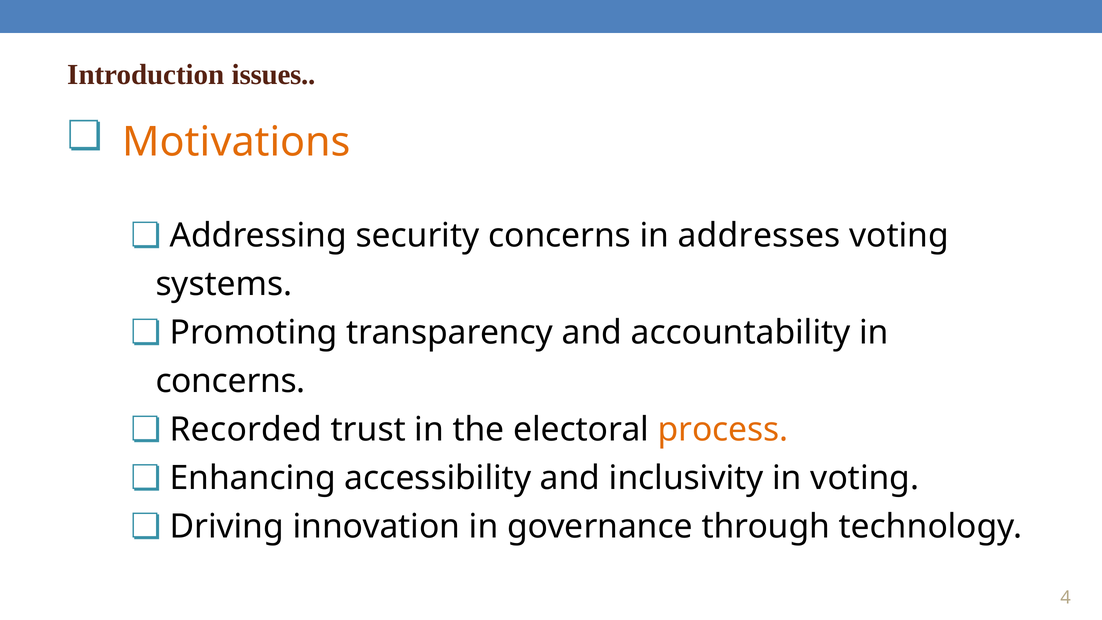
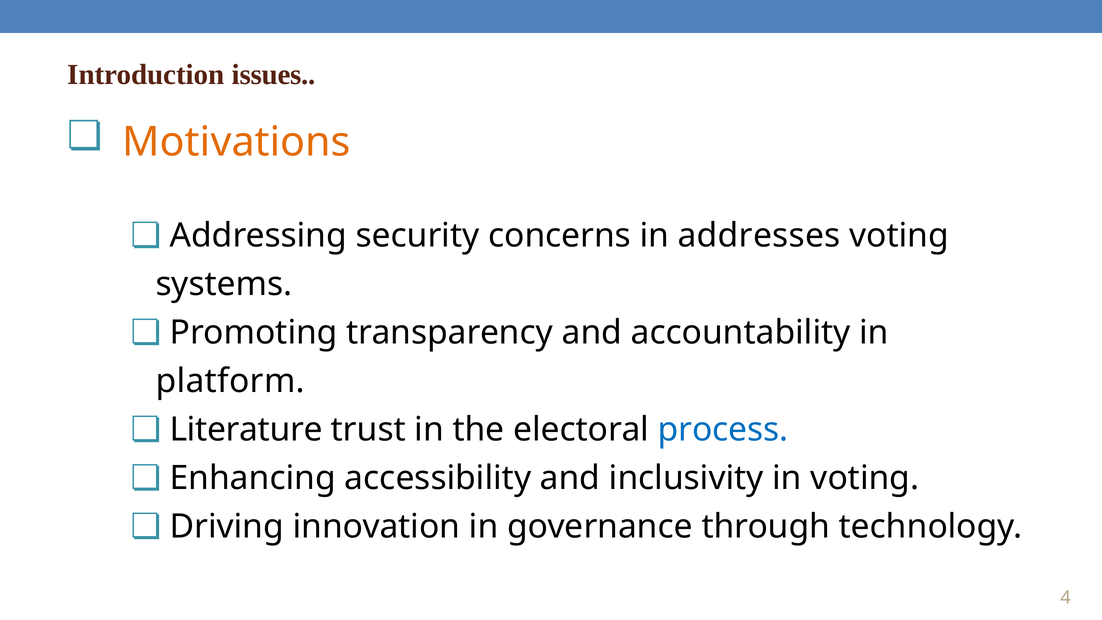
concerns: concerns -> platform (230, 381)
Recorded: Recorded -> Literature (246, 430)
process colour: orange -> blue (723, 430)
